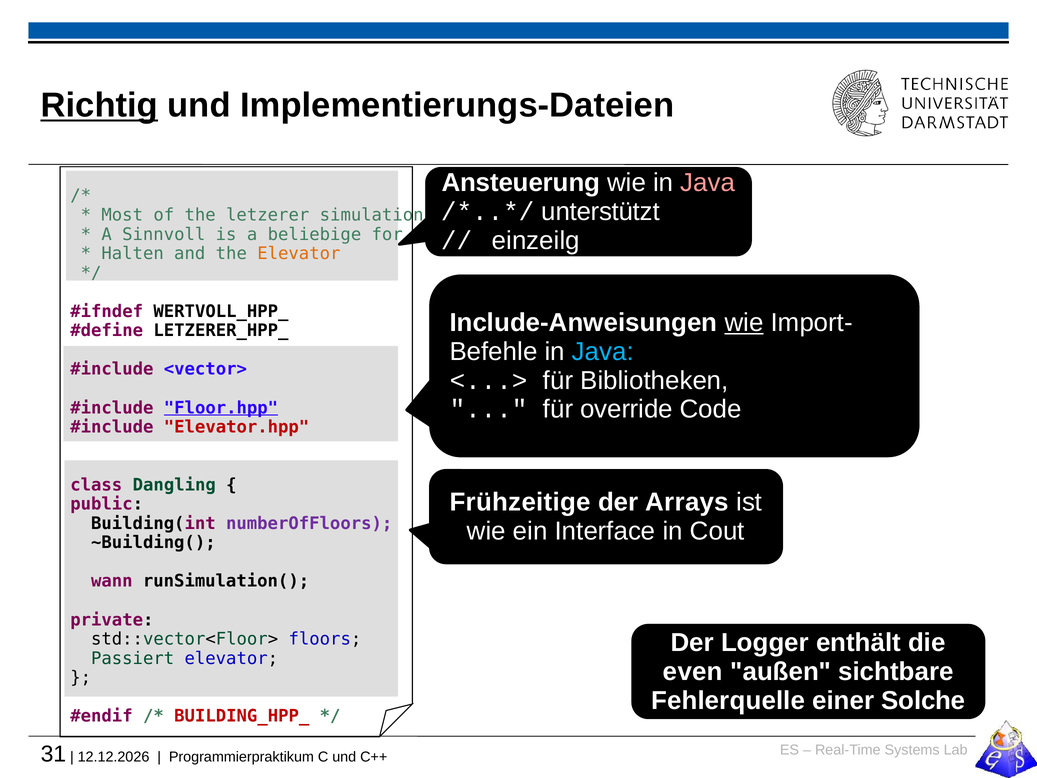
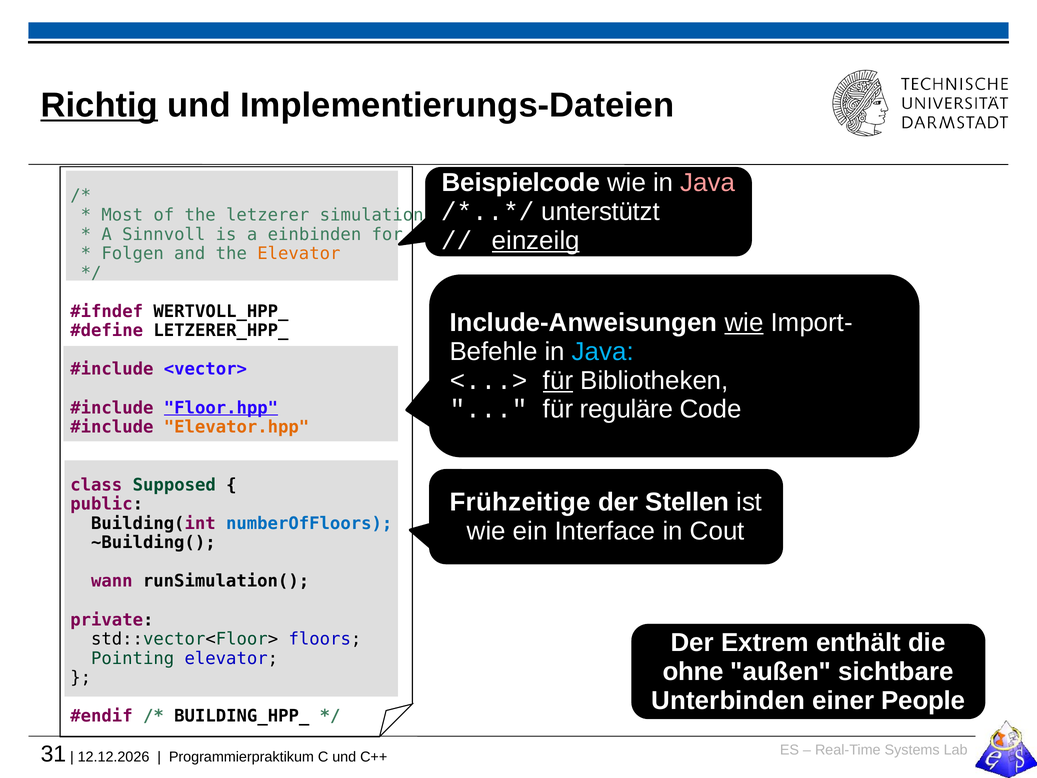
Ansteuerung: Ansteuerung -> Beispielcode (521, 183)
beliebige: beliebige -> einbinden (314, 234)
einzeilg underline: none -> present (536, 241)
Halten: Halten -> Folgen (133, 254)
für underline: none -> present (558, 380)
override: override -> reguläre (627, 409)
Elevator.hpp colour: red -> orange (237, 427)
Dangling: Dangling -> Supposed (174, 485)
Arrays: Arrays -> Stellen (687, 502)
numberOfFloors colour: purple -> blue (309, 523)
Logger: Logger -> Extrem (765, 642)
Passiert: Passiert -> Pointing (133, 658)
even: even -> ohne (693, 671)
Fehlerquelle: Fehlerquelle -> Unterbinden (728, 700)
Solche: Solche -> People (923, 700)
BUILDING_HPP_ colour: red -> black (242, 716)
